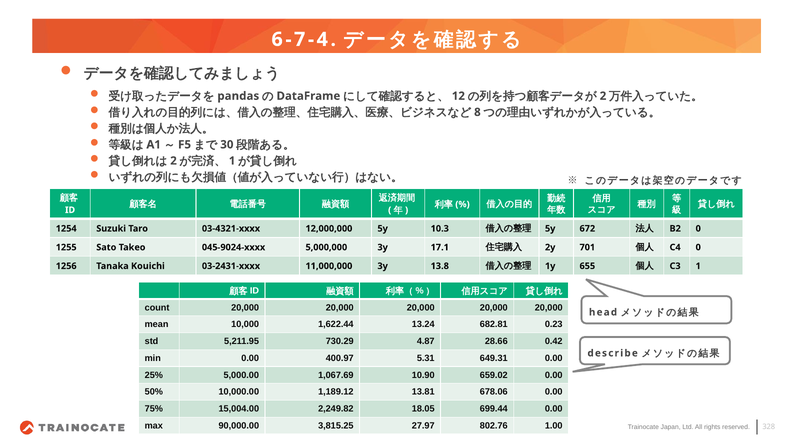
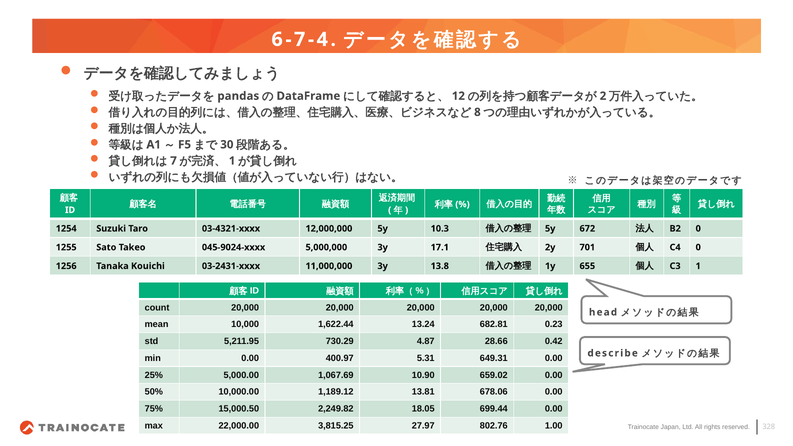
2: 2 -> 7 (173, 161)
15,004.00: 15,004.00 -> 15,000.50 (239, 409)
90,000.00: 90,000.00 -> 22,000.00 (239, 426)
